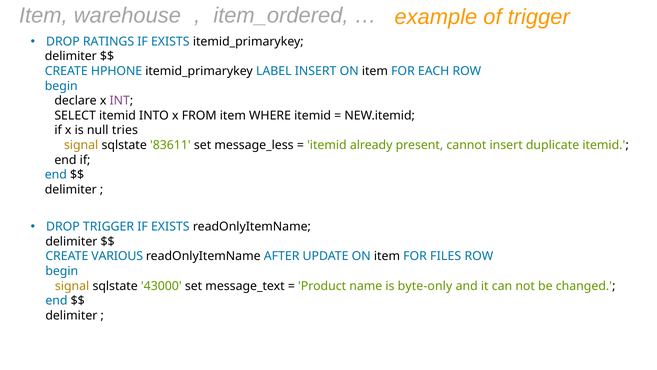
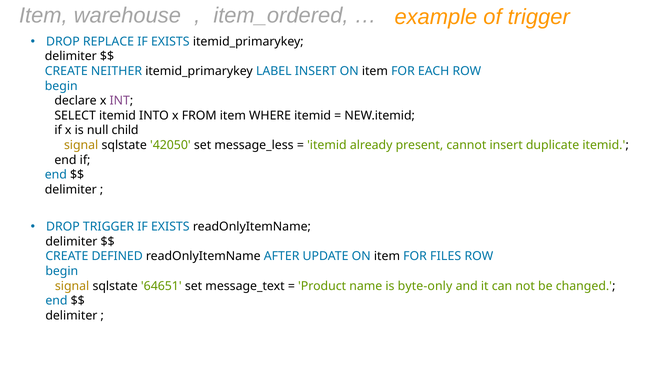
RATINGS: RATINGS -> REPLACE (108, 42)
HPHONE: HPHONE -> NEITHER (117, 71)
tries: tries -> child (125, 130)
83611: 83611 -> 42050 (170, 145)
VARIOUS: VARIOUS -> DEFINED (117, 256)
43000: 43000 -> 64651 (161, 286)
